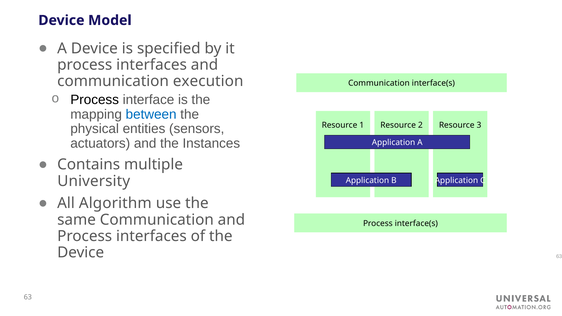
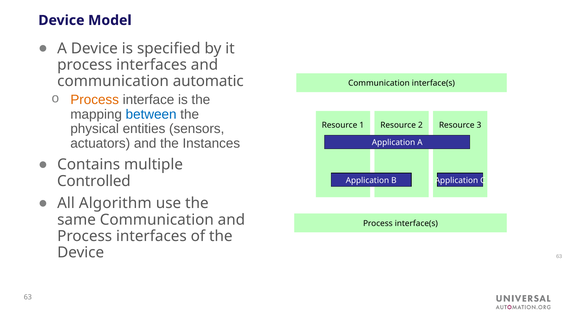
execution: execution -> automatic (208, 81)
Process colour: black -> orange (95, 100)
University: University -> Controlled (94, 181)
